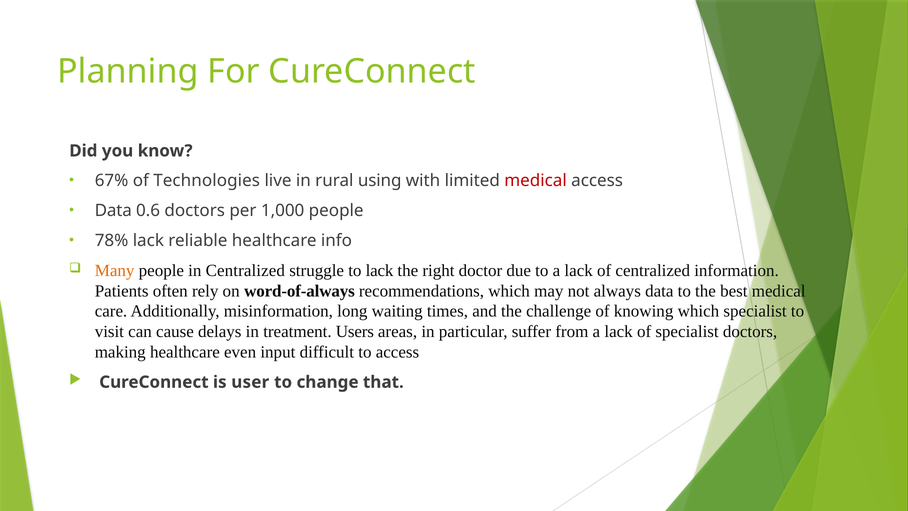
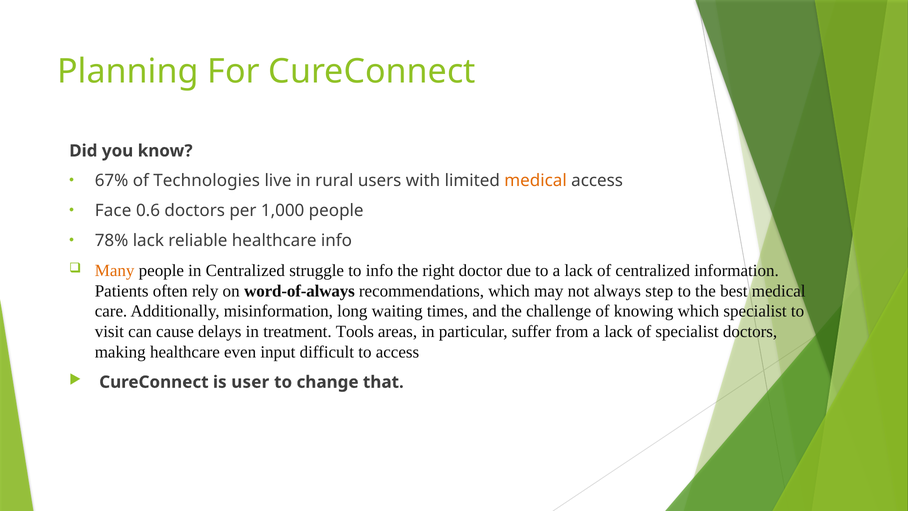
using: using -> users (380, 181)
medical colour: red -> orange (536, 181)
Data: Data -> Face (113, 211)
to lack: lack -> info (379, 270)
always data: data -> step (659, 291)
Users: Users -> Tools (355, 332)
